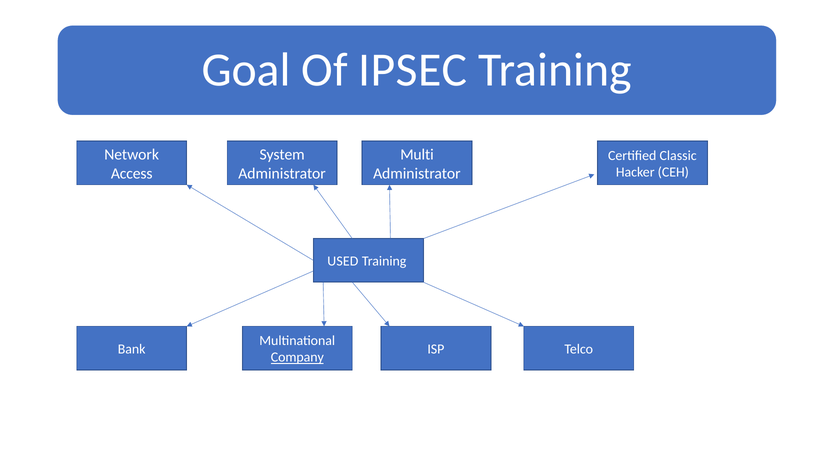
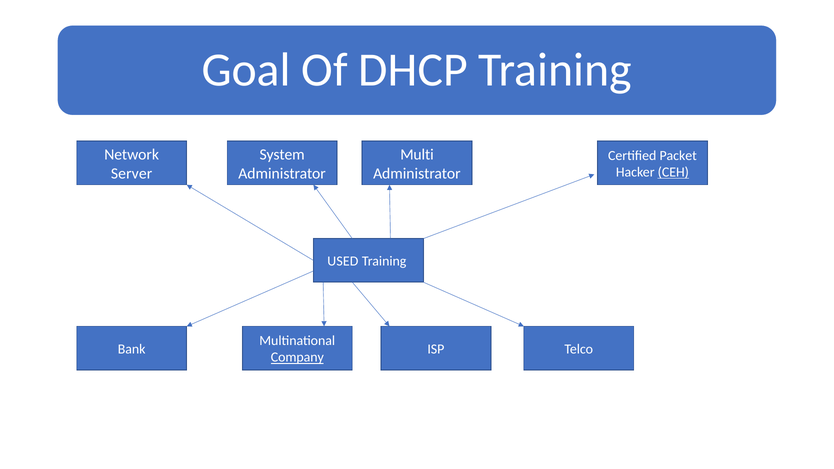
IPSEC: IPSEC -> DHCP (413, 70)
Classic: Classic -> Packet (678, 156)
CEH underline: none -> present (673, 172)
Access: Access -> Server (132, 173)
